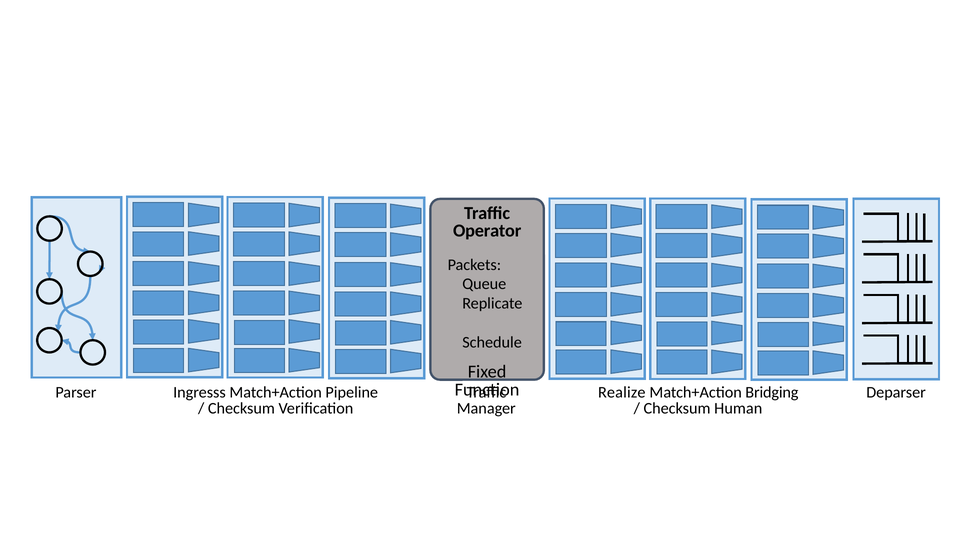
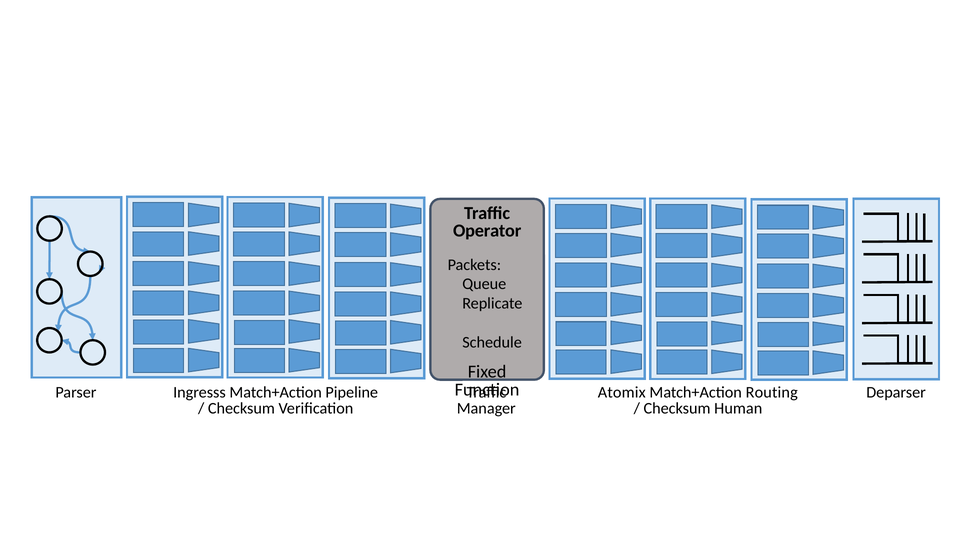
Realize: Realize -> Atomix (622, 393)
Bridging: Bridging -> Routing (772, 393)
